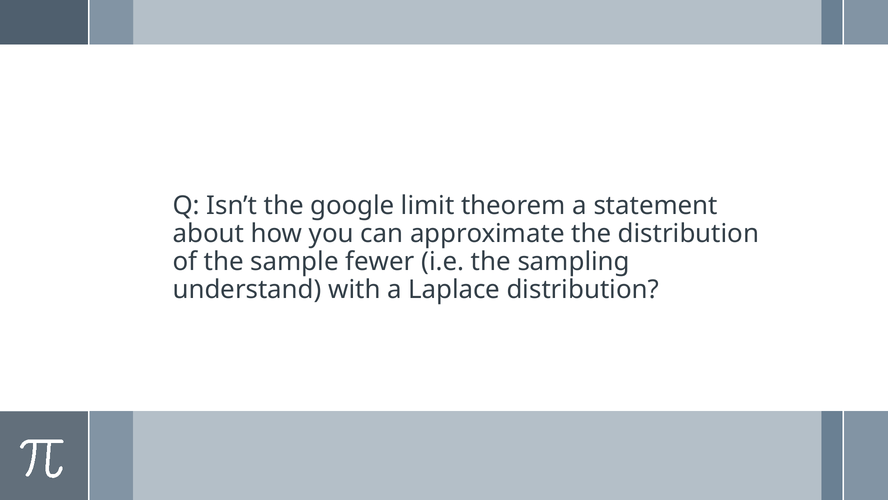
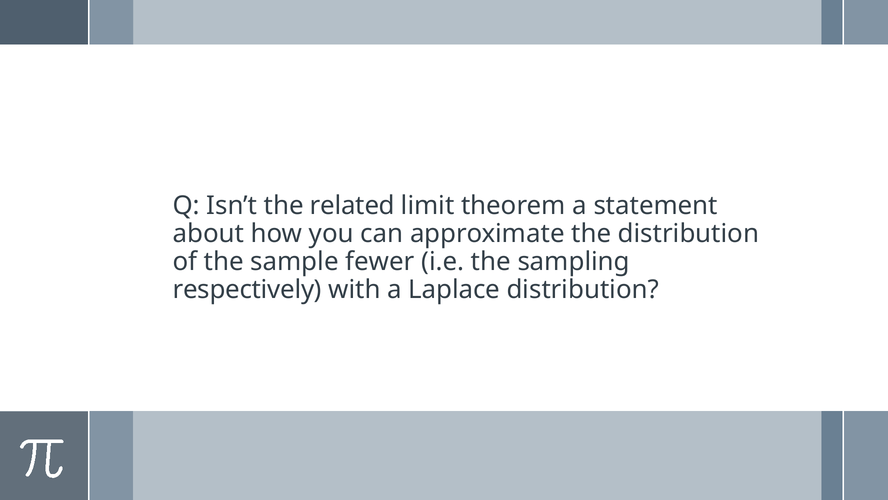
google: google -> related (352, 205)
understand: understand -> respectively (247, 289)
